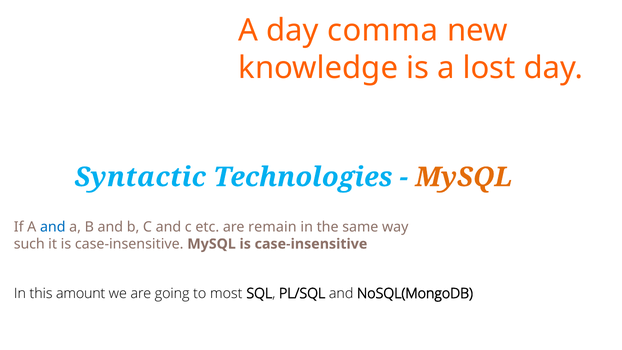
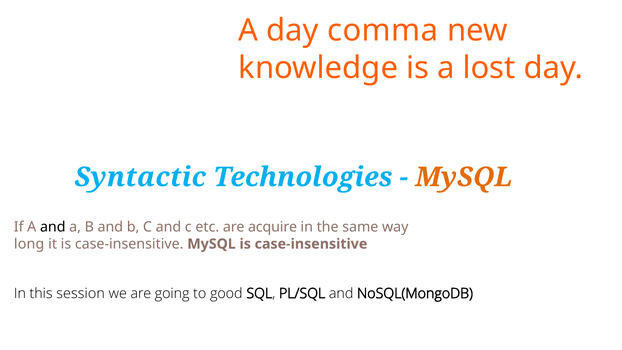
and colour: blue -> black (53, 227)
remain: remain -> acquire (273, 227)
such: such -> long (29, 244)
amount: amount -> session (81, 293)
most: most -> good (226, 293)
